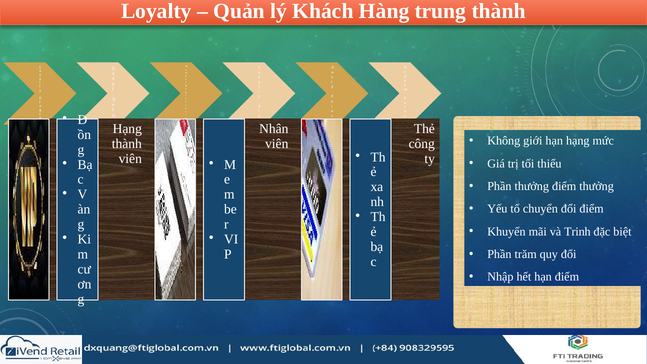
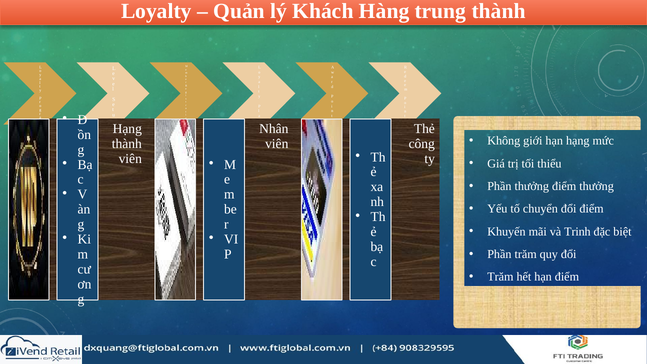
Nhập: Nhập -> Trăm (500, 277)
